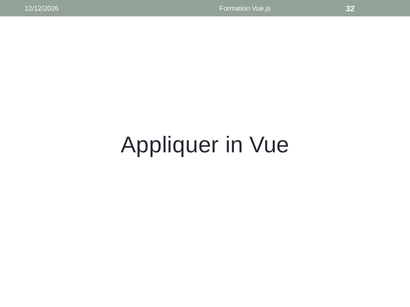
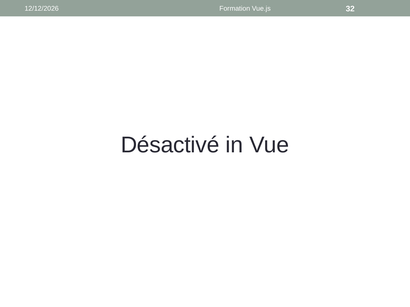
Appliquer: Appliquer -> Désactivé (170, 145)
